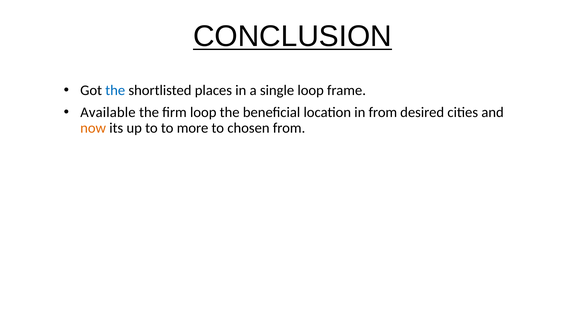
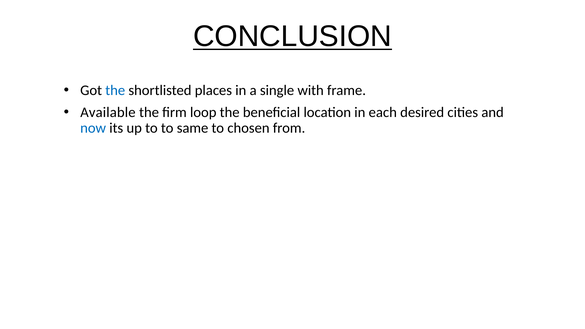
single loop: loop -> with (311, 90)
in from: from -> each (383, 112)
now colour: orange -> blue (93, 128)
more: more -> same (193, 128)
